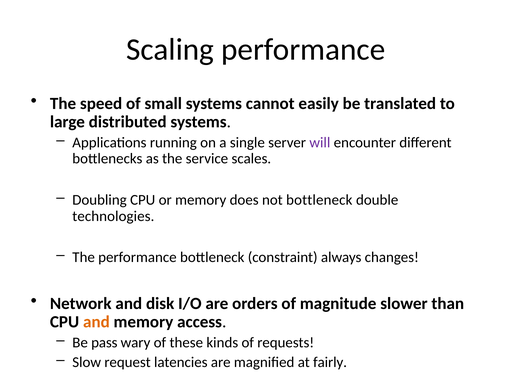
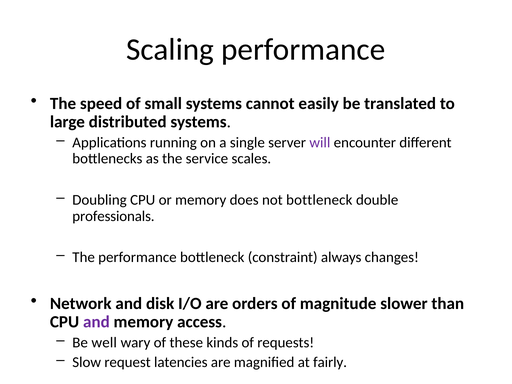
technologies: technologies -> professionals (113, 216)
and colour: orange -> purple (96, 322)
pass: pass -> well (104, 343)
